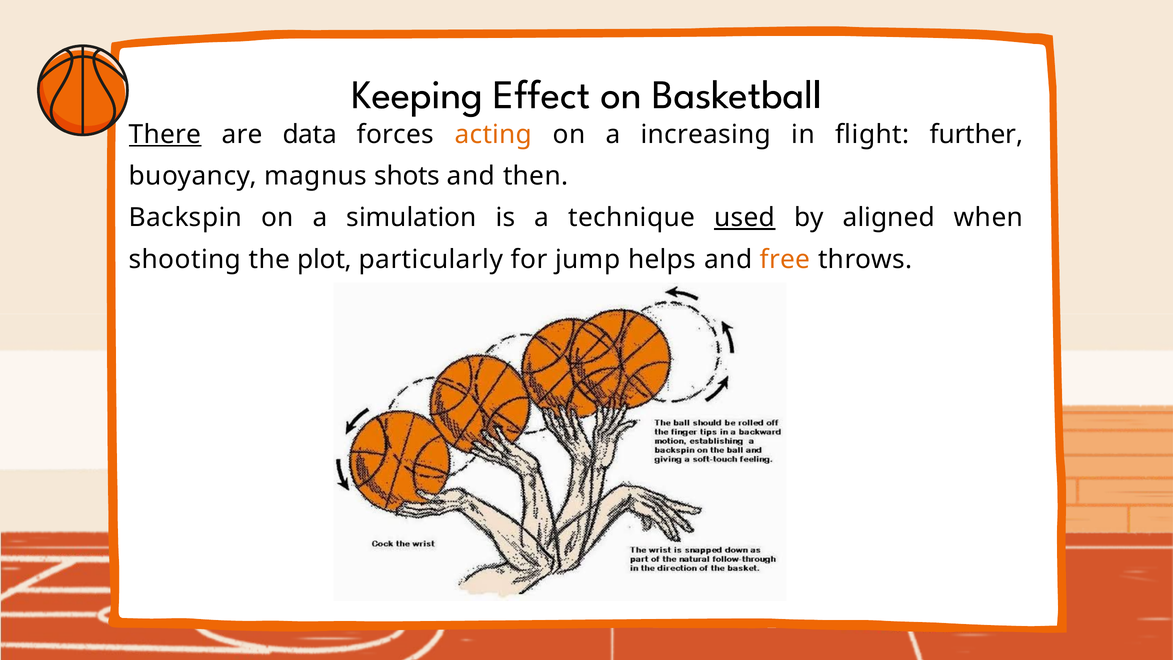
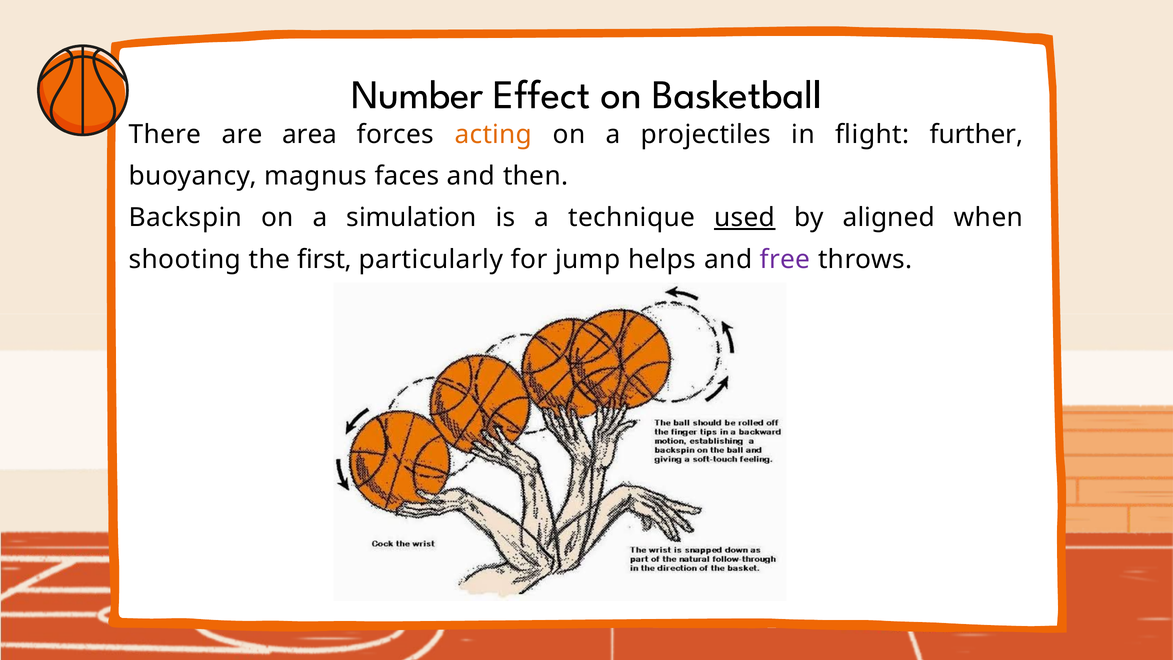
Keeping: Keeping -> Number (417, 95)
There underline: present -> none (165, 134)
data: data -> area (310, 134)
increasing: increasing -> projectiles (706, 134)
shots: shots -> faces (407, 176)
plot: plot -> first (325, 259)
free colour: orange -> purple (785, 259)
